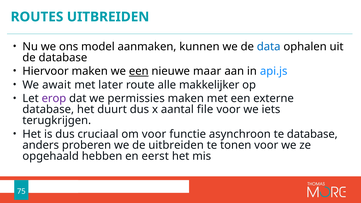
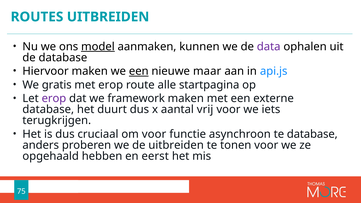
model underline: none -> present (98, 47)
data colour: blue -> purple (269, 47)
await: await -> gratis (57, 85)
met later: later -> erop (111, 85)
makkelijker: makkelijker -> startpagina (209, 85)
permissies: permissies -> framework (136, 99)
file: file -> vrij (205, 110)
